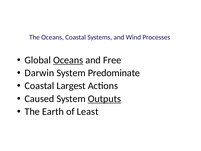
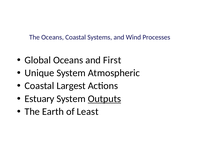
Oceans underline: present -> none (68, 60)
Free: Free -> First (112, 60)
Darwin: Darwin -> Unique (39, 73)
Predominate: Predominate -> Atmospheric (114, 73)
Caused: Caused -> Estuary (39, 99)
